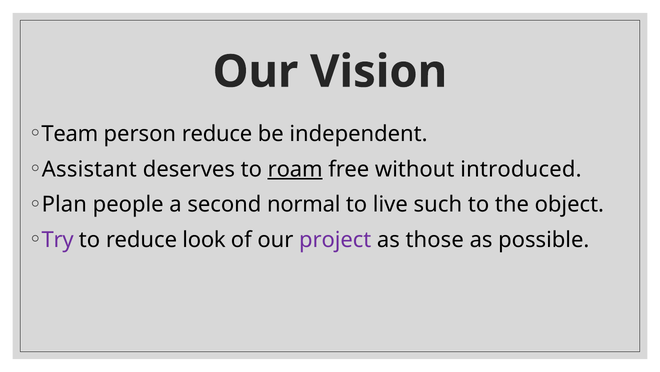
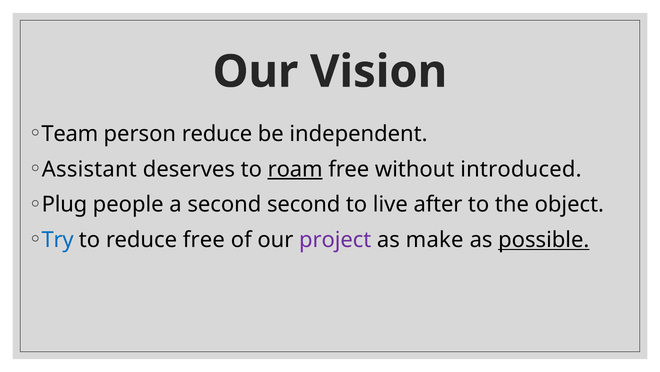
Plan: Plan -> Plug (64, 204)
second normal: normal -> second (304, 204)
such: such -> after (438, 204)
Try colour: purple -> blue (58, 239)
reduce look: look -> free (204, 239)
those: those -> make (435, 239)
possible underline: none -> present (544, 239)
